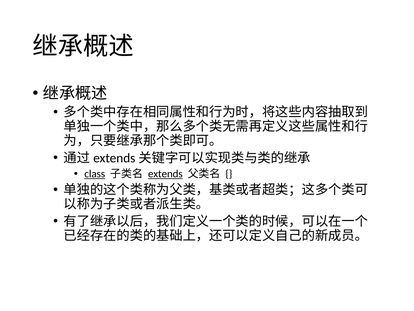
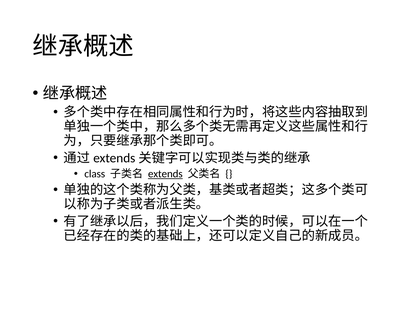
class underline: present -> none (95, 174)
